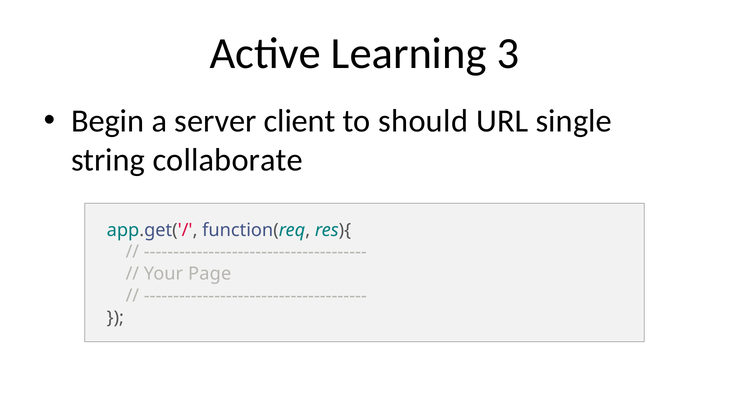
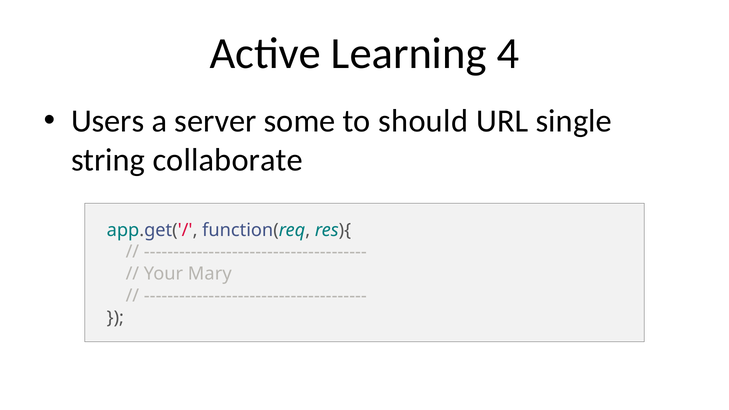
3: 3 -> 4 (508, 54)
Begin: Begin -> Users (108, 121)
client: client -> some (300, 121)
Page: Page -> Mary (210, 274)
